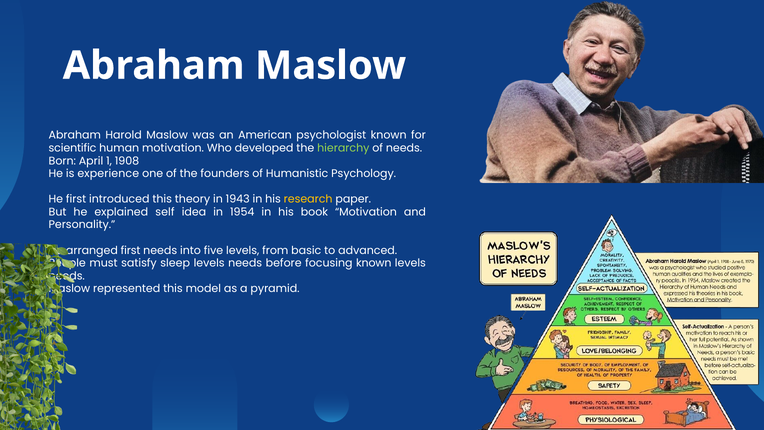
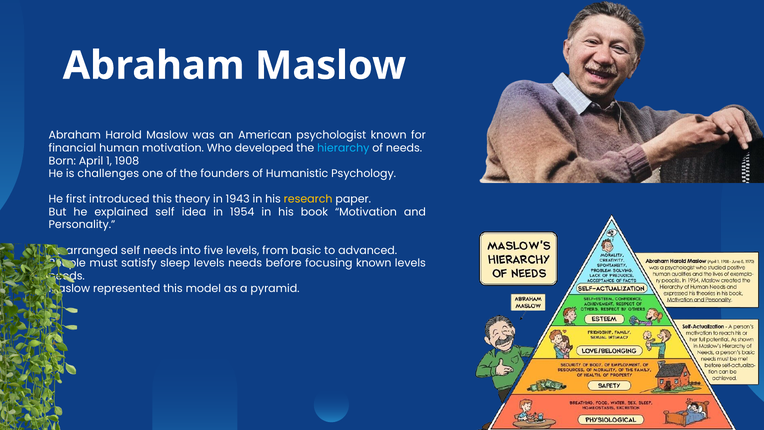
scientific: scientific -> financial (72, 148)
hierarchy colour: light green -> light blue (343, 148)
experience: experience -> challenges (108, 174)
first: first -> self (131, 250)
